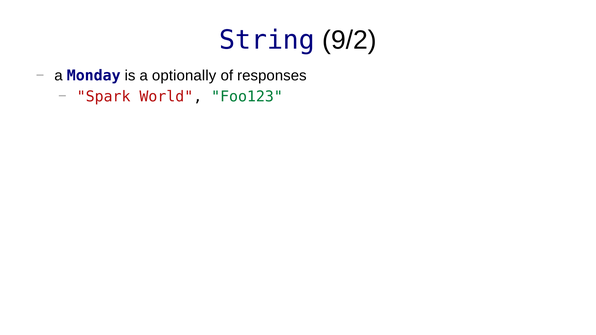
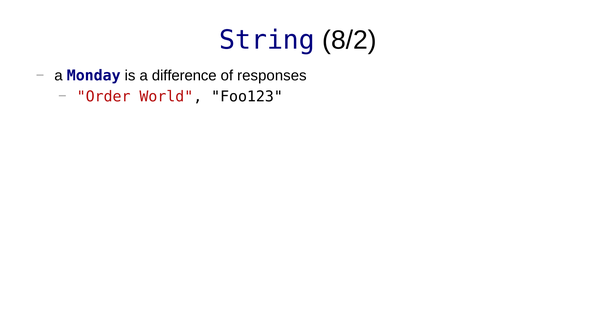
9/2: 9/2 -> 8/2 (350, 40)
optionally: optionally -> difference (184, 76)
Spark: Spark -> Order (104, 97)
Foo123 colour: green -> black (247, 97)
